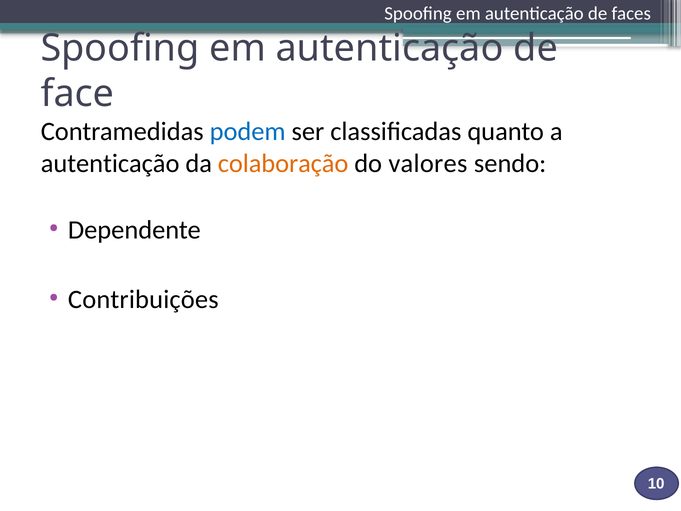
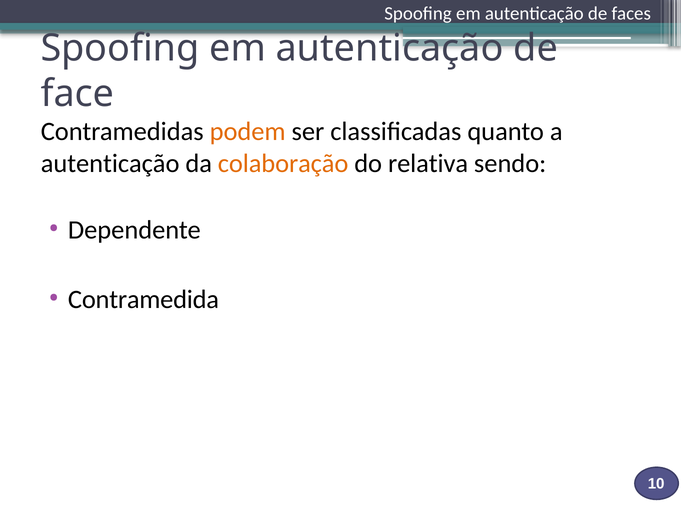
podem colour: blue -> orange (248, 132)
valores: valores -> relativa (428, 163)
Contribuições: Contribuições -> Contramedida (144, 299)
